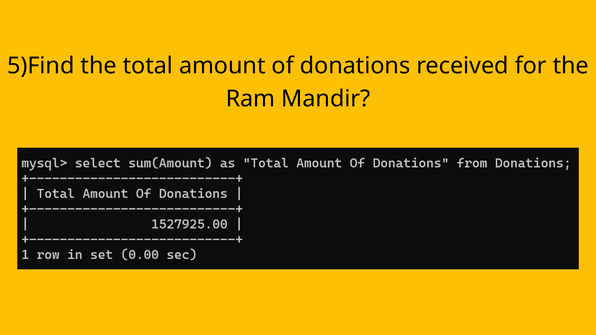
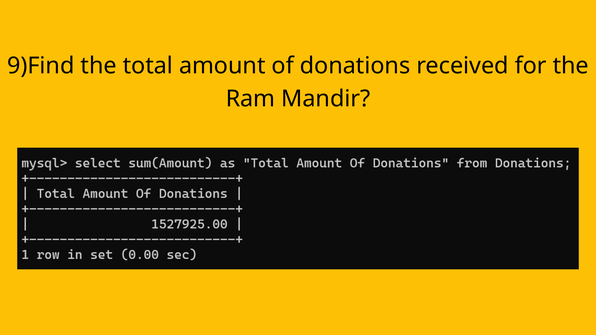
5)Find: 5)Find -> 9)Find (41, 66)
